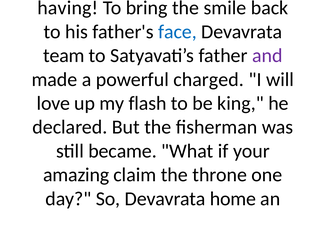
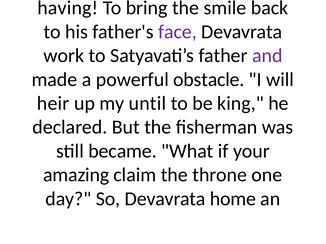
face colour: blue -> purple (177, 32)
team: team -> work (64, 56)
charged: charged -> obstacle (209, 80)
love: love -> heir (53, 104)
flash: flash -> until (147, 104)
